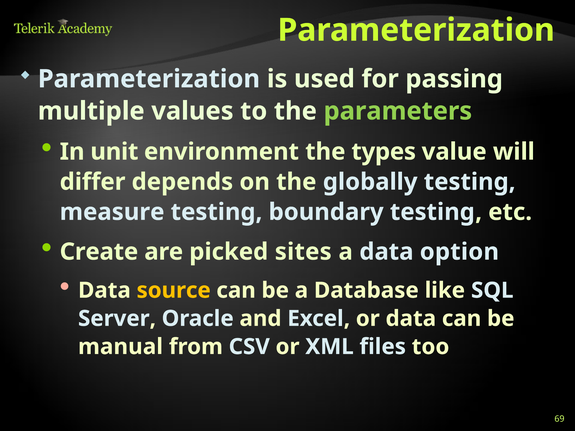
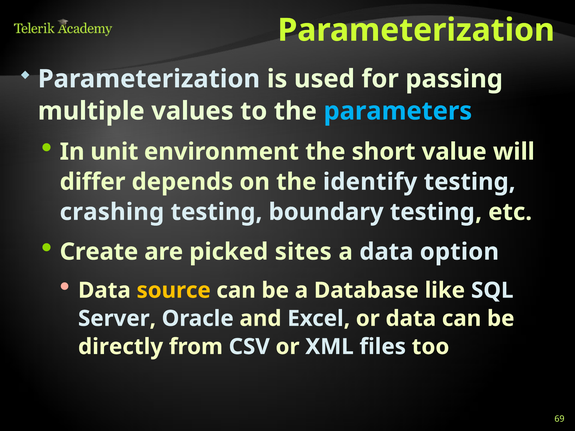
parameters colour: light green -> light blue (398, 111)
types: types -> short (384, 152)
globally: globally -> identify (370, 182)
measure: measure -> crashing (112, 212)
manual: manual -> directly (121, 347)
